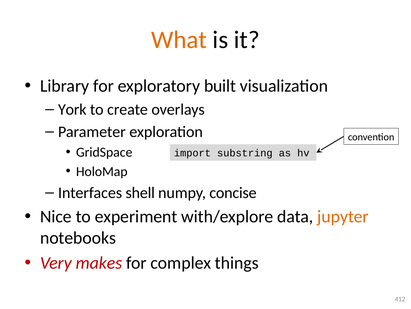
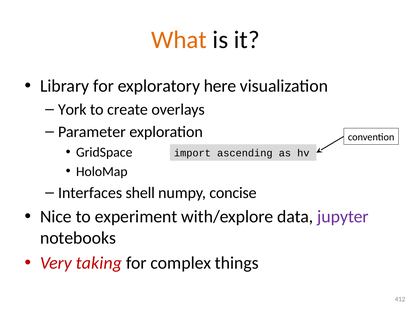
built: built -> here (220, 86)
substring: substring -> ascending (245, 153)
jupyter colour: orange -> purple (343, 216)
makes: makes -> taking (99, 262)
